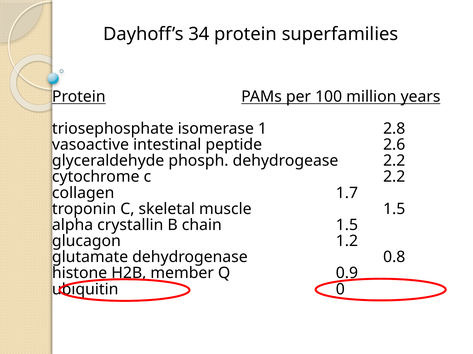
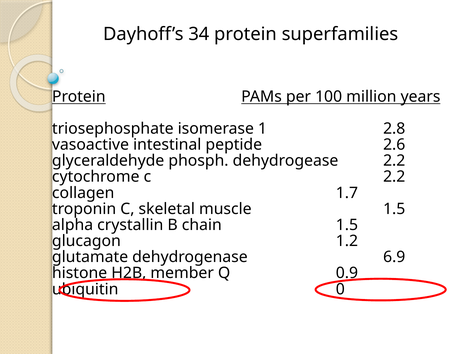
0.8: 0.8 -> 6.9 (394, 258)
